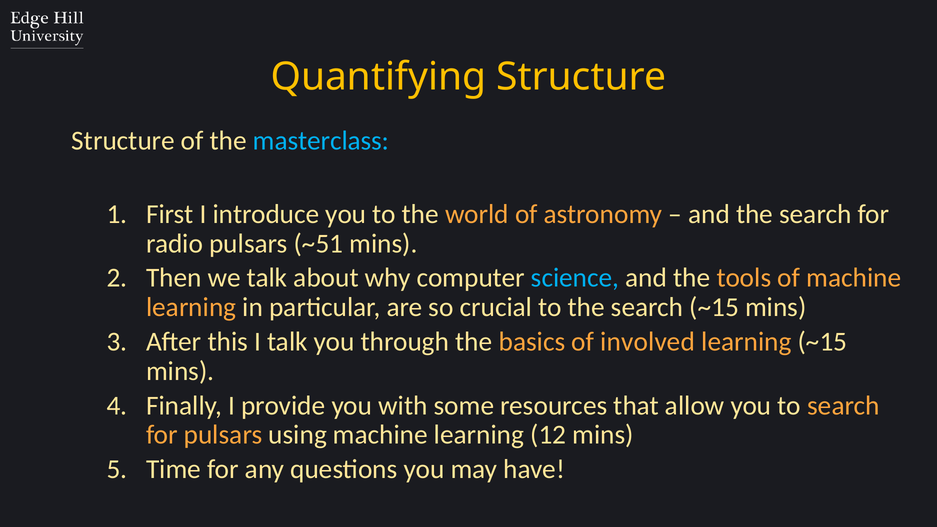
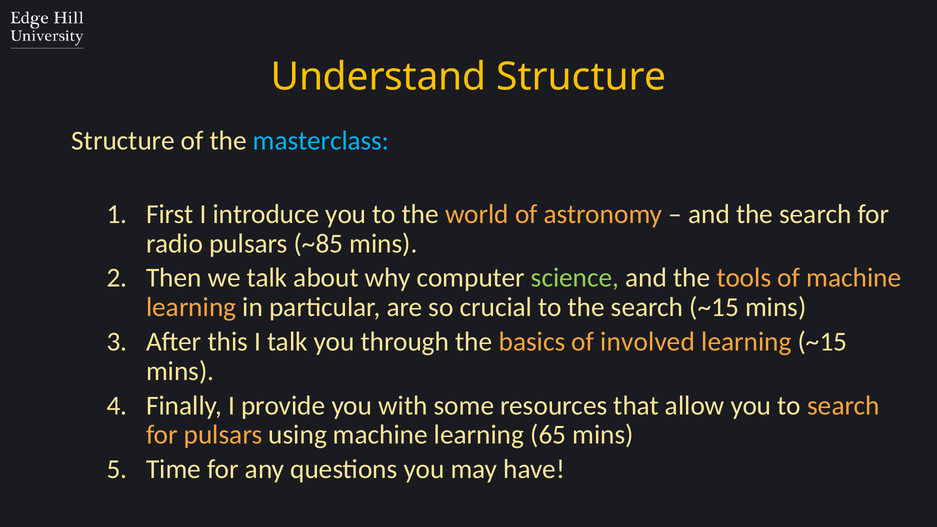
Quantifying: Quantifying -> Understand (379, 77)
~51: ~51 -> ~85 (318, 244)
science colour: light blue -> light green (575, 278)
12: 12 -> 65 (548, 435)
